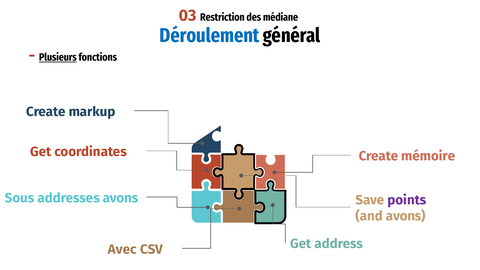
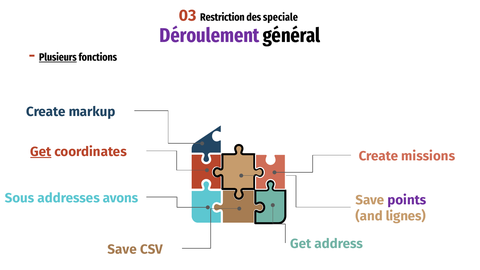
médiane: médiane -> speciale (280, 17)
Déroulement colour: blue -> purple (209, 36)
Get underline: none -> present (41, 152)
mémoire: mémoire -> missions (428, 156)
and avons: avons -> lignes (406, 216)
Avec: Avec -> Save (122, 249)
